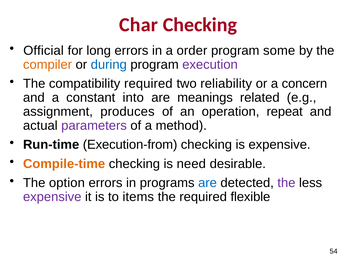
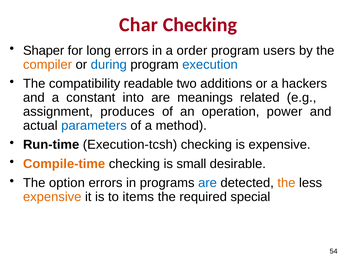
Official: Official -> Shaper (44, 51)
some: some -> users (279, 51)
execution colour: purple -> blue (210, 65)
compatibility required: required -> readable (148, 84)
reliability: reliability -> additions (226, 84)
concern: concern -> hackers (304, 84)
repeat: repeat -> power (285, 112)
parameters colour: purple -> blue (94, 126)
Execution-from: Execution-from -> Execution-tcsh (130, 145)
need: need -> small (191, 164)
the colour: purple -> orange (286, 183)
expensive colour: purple -> orange (52, 197)
flexible: flexible -> special (250, 197)
